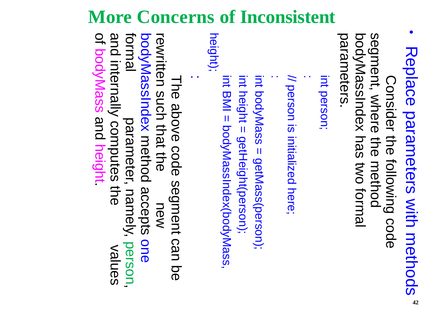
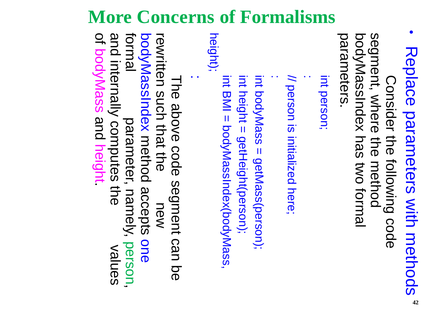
Inconsistent: Inconsistent -> Formalisms (288, 17)
